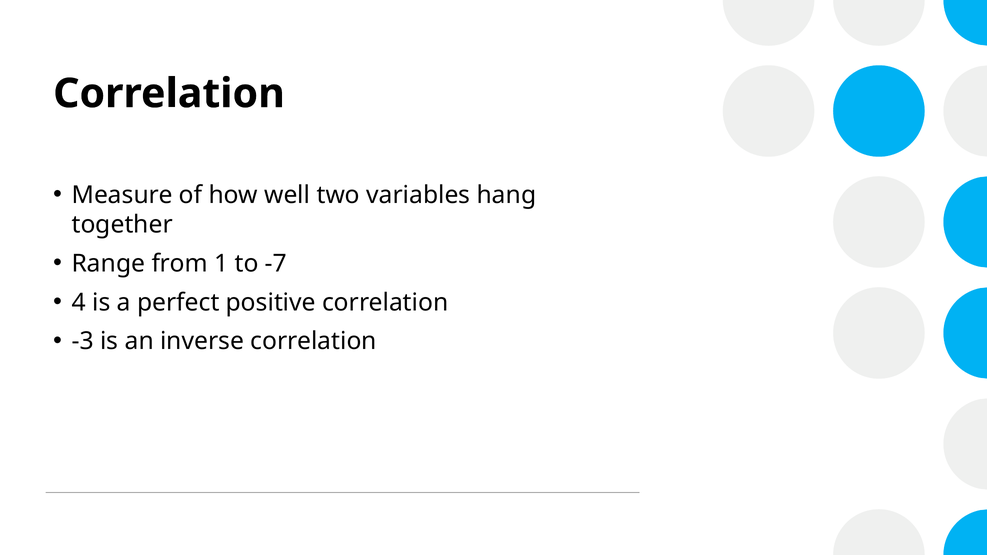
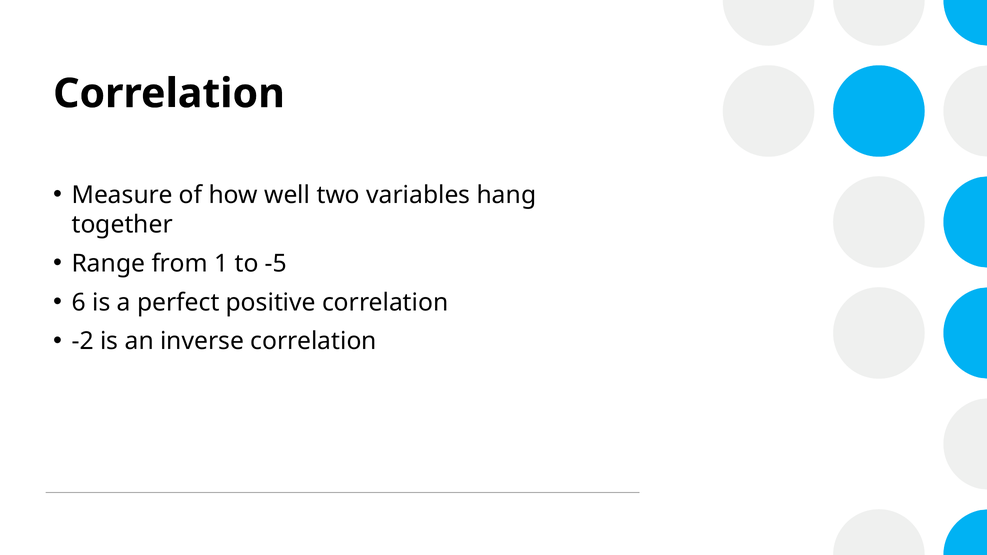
-7: -7 -> -5 (276, 264)
4: 4 -> 6 (79, 302)
-3: -3 -> -2 (83, 341)
